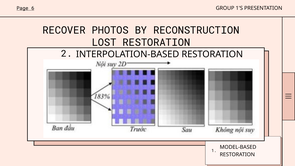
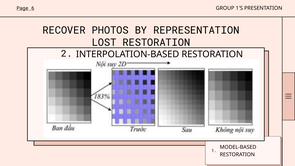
RECONSTRUCTION: RECONSTRUCTION -> REPRESENTATION (196, 30)
